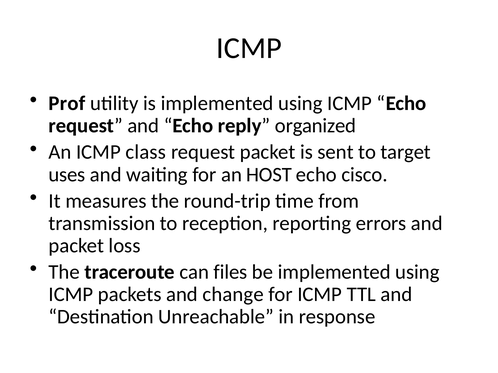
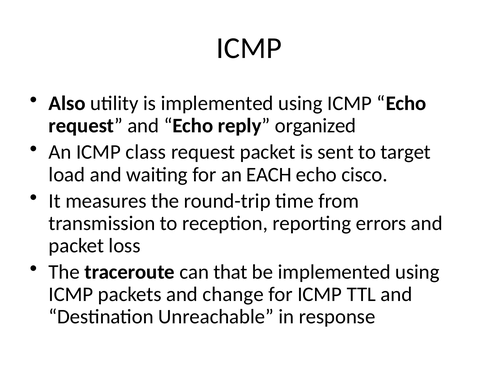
Prof: Prof -> Also (67, 104)
uses: uses -> load (67, 175)
HOST: HOST -> EACH (269, 175)
files: files -> that (231, 272)
